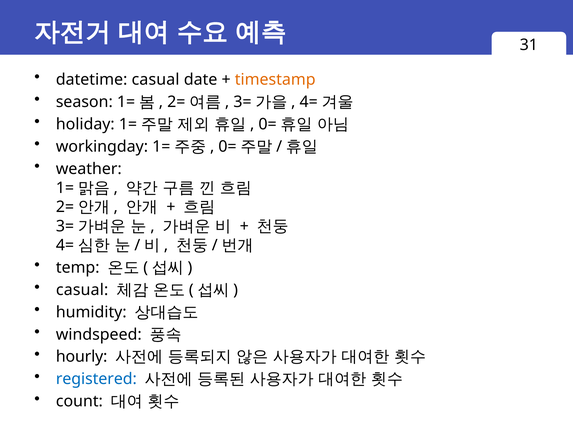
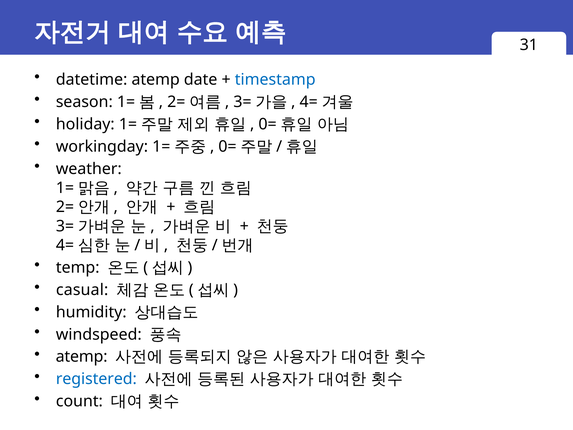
datetime casual: casual -> atemp (156, 79)
timestamp colour: orange -> blue (275, 79)
hourly: hourly -> atemp (82, 357)
